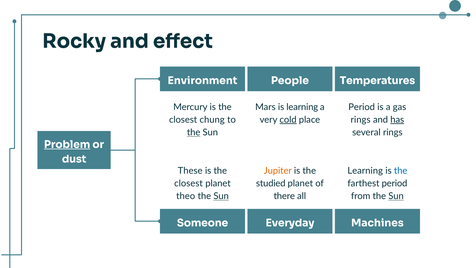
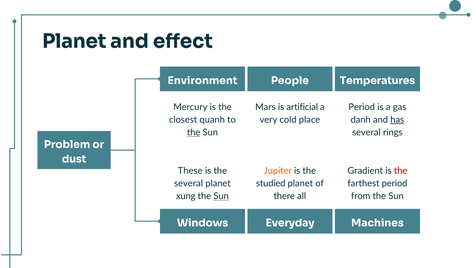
Rocky: Rocky -> Planet (74, 41)
is learning: learning -> artificial (302, 107)
chung: chung -> quanh (212, 120)
cold underline: present -> none (288, 120)
rings: rings -> danh (361, 120)
Problem underline: present -> none (67, 144)
Learning: Learning -> Gradient (365, 170)
the colour: blue -> red (401, 170)
closest: closest -> several (189, 183)
theo: theo -> xung (186, 196)
Sun underline: present -> none (396, 196)
Someone: Someone -> Windows (203, 223)
